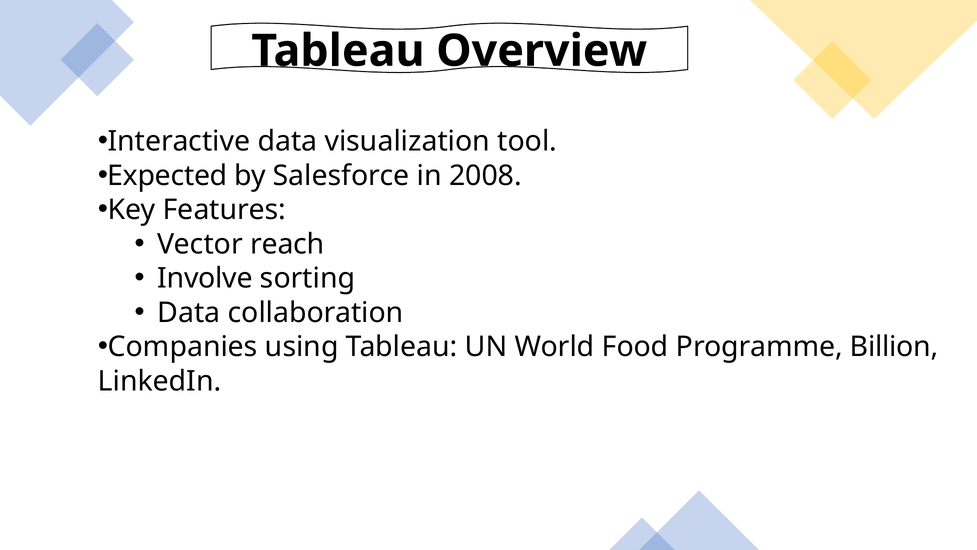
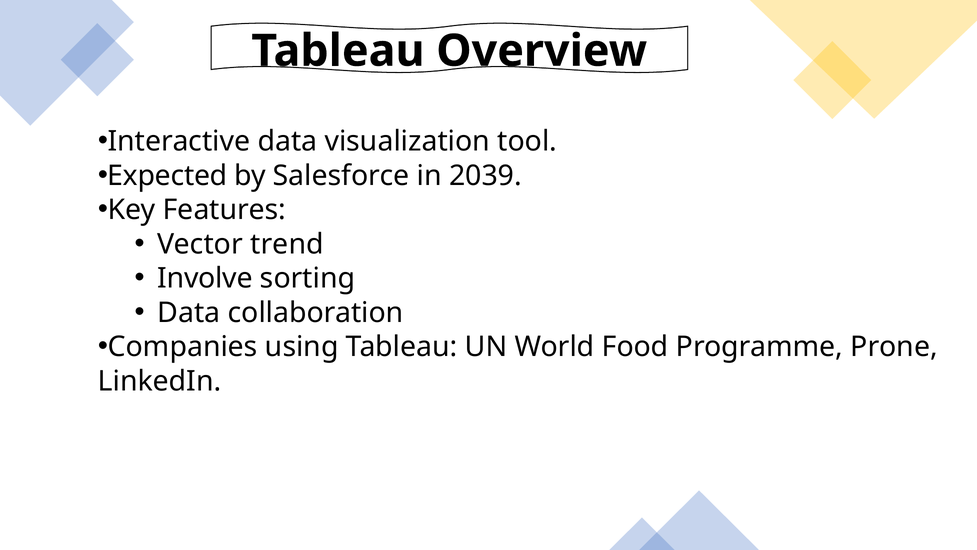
2008: 2008 -> 2039 (485, 176)
reach: reach -> trend (287, 244)
Billion: Billion -> Prone (894, 347)
